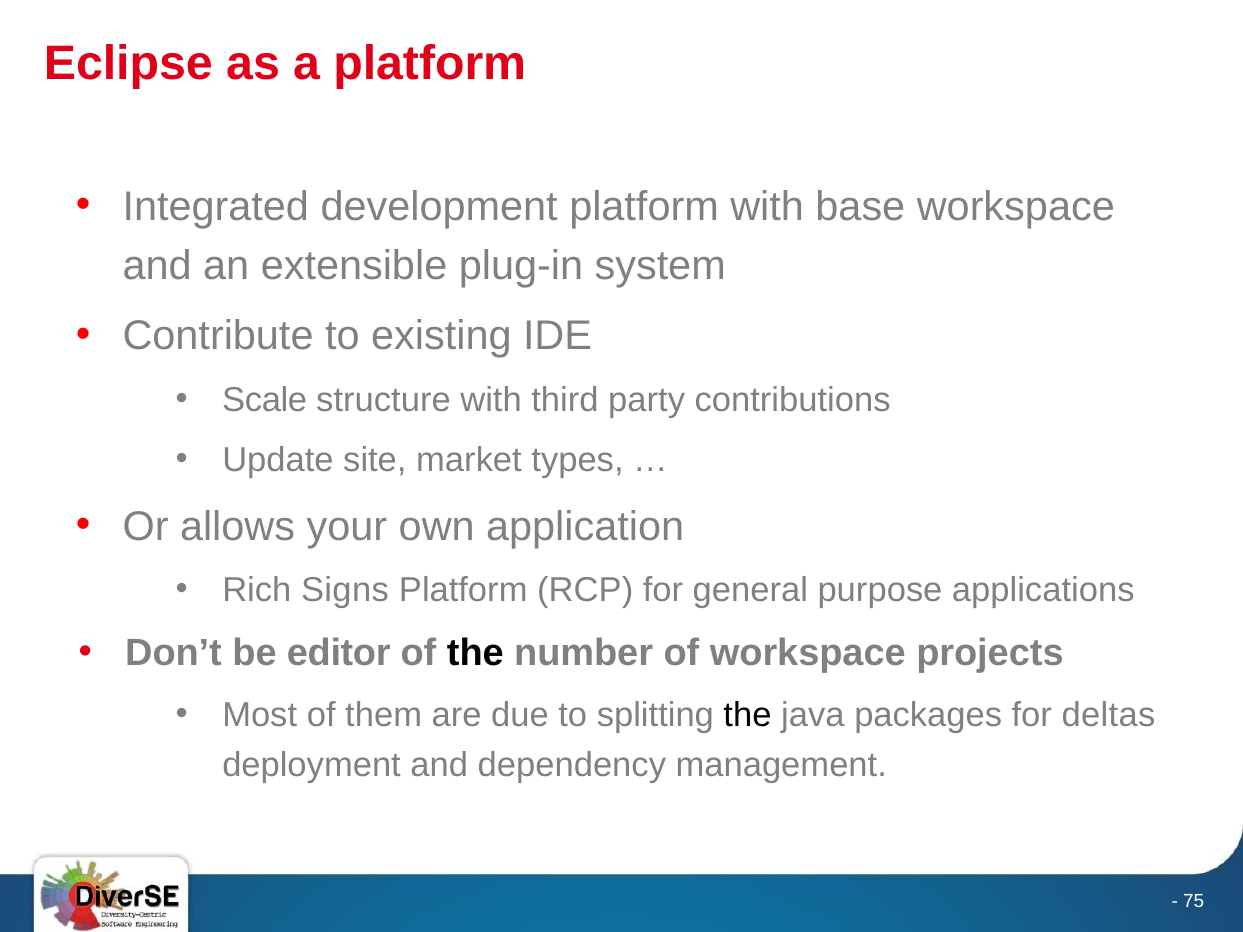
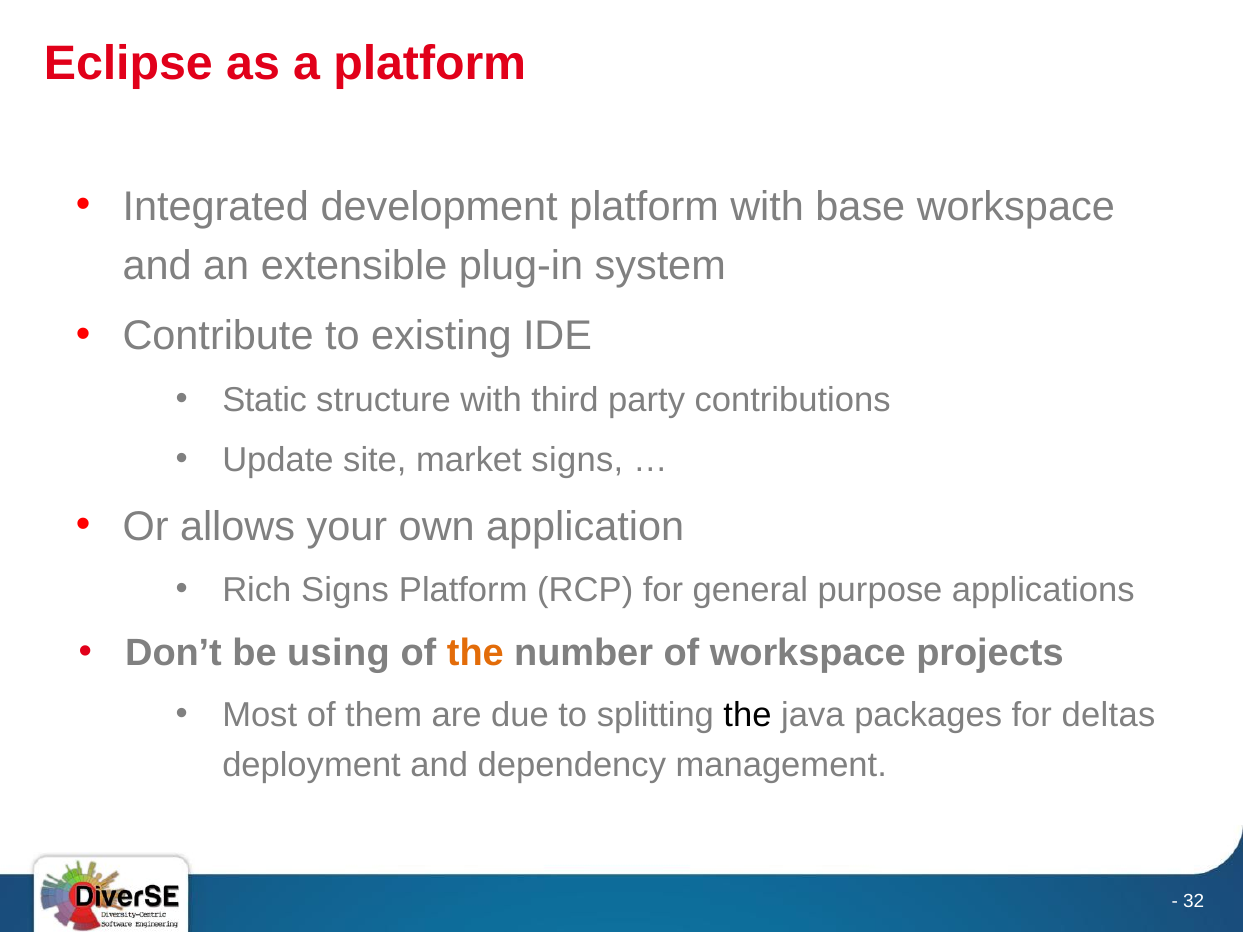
Scale: Scale -> Static (265, 400)
market types: types -> signs (577, 460)
editor: editor -> using (338, 653)
the colour: black -> orange (475, 653)
75: 75 -> 32 (1194, 902)
